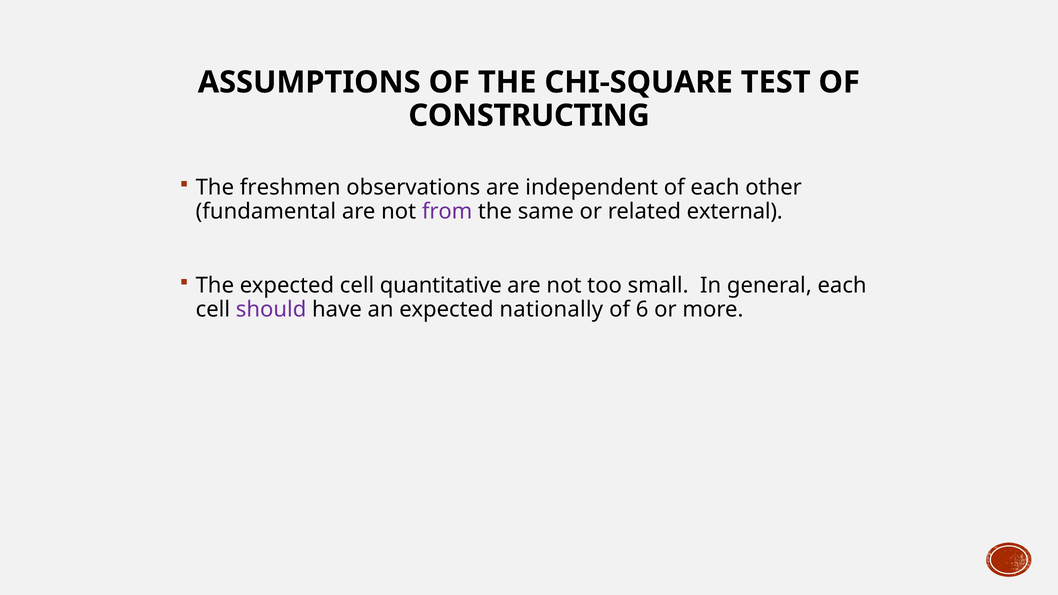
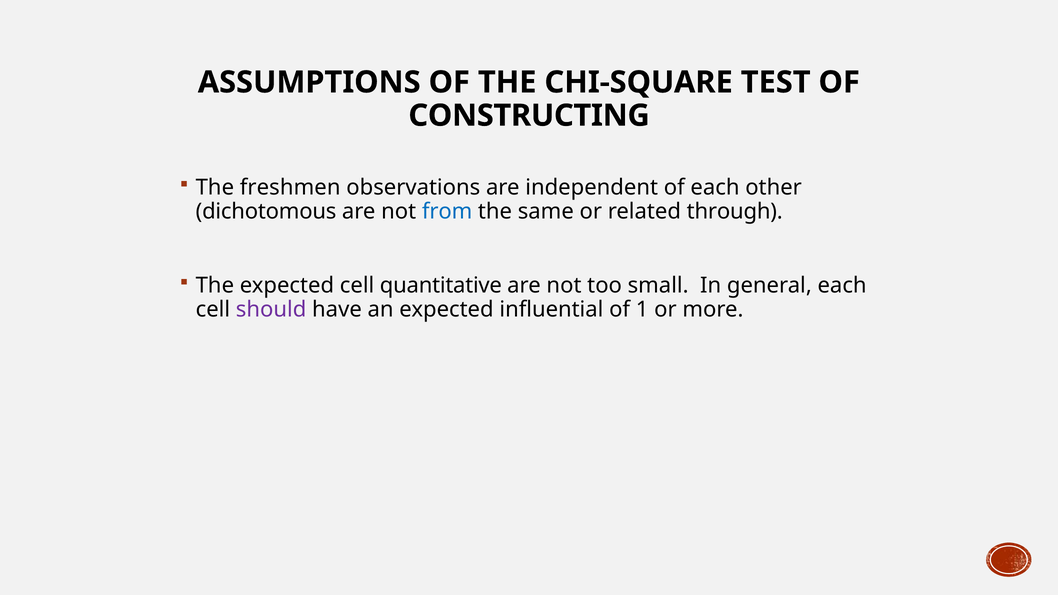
fundamental: fundamental -> dichotomous (266, 211)
from colour: purple -> blue (447, 211)
external: external -> through (735, 211)
nationally: nationally -> influential (551, 309)
6: 6 -> 1 (642, 309)
